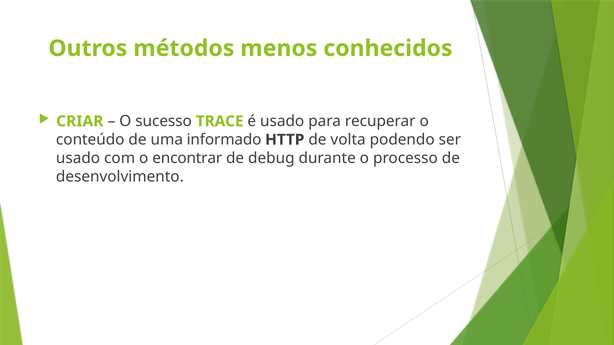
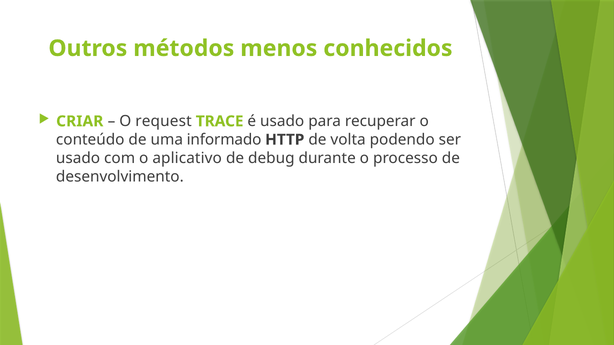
sucesso: sucesso -> request (164, 121)
encontrar: encontrar -> aplicativo (187, 158)
